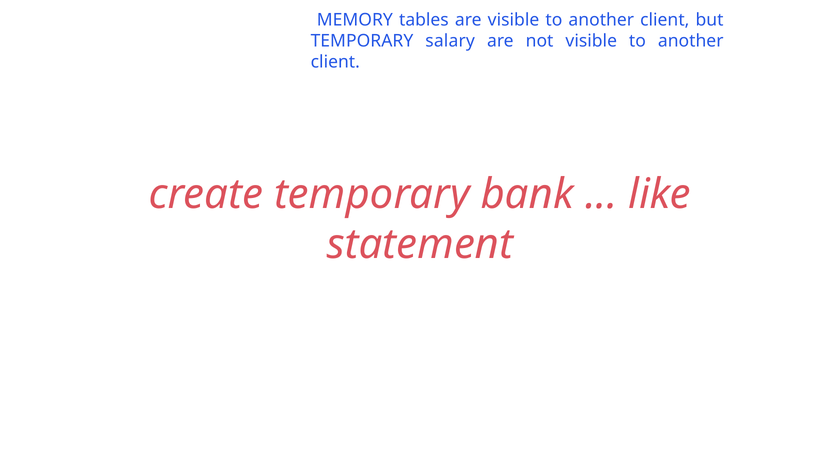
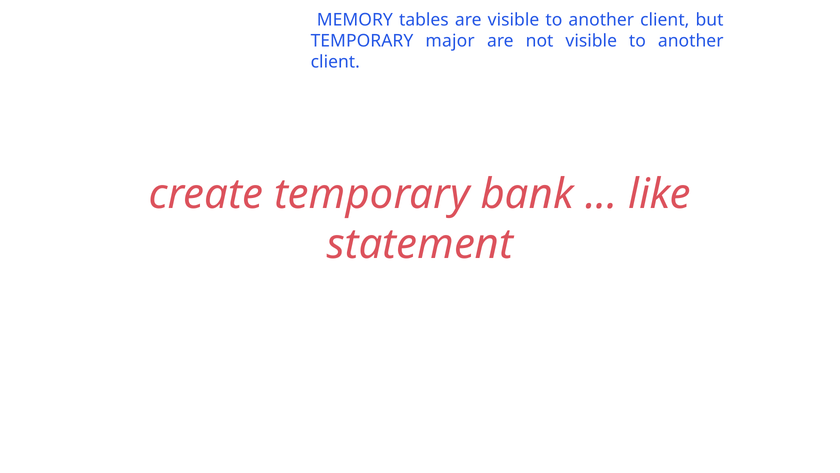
salary: salary -> major (450, 41)
